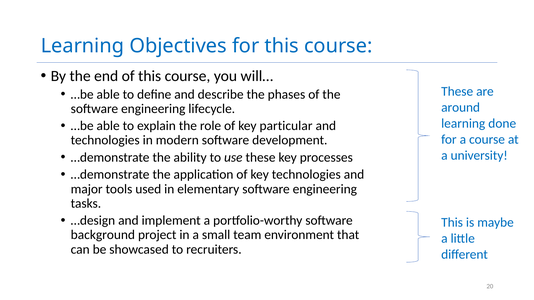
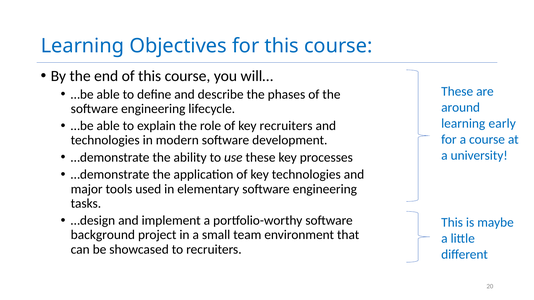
done: done -> early (502, 124)
key particular: particular -> recruiters (286, 126)
